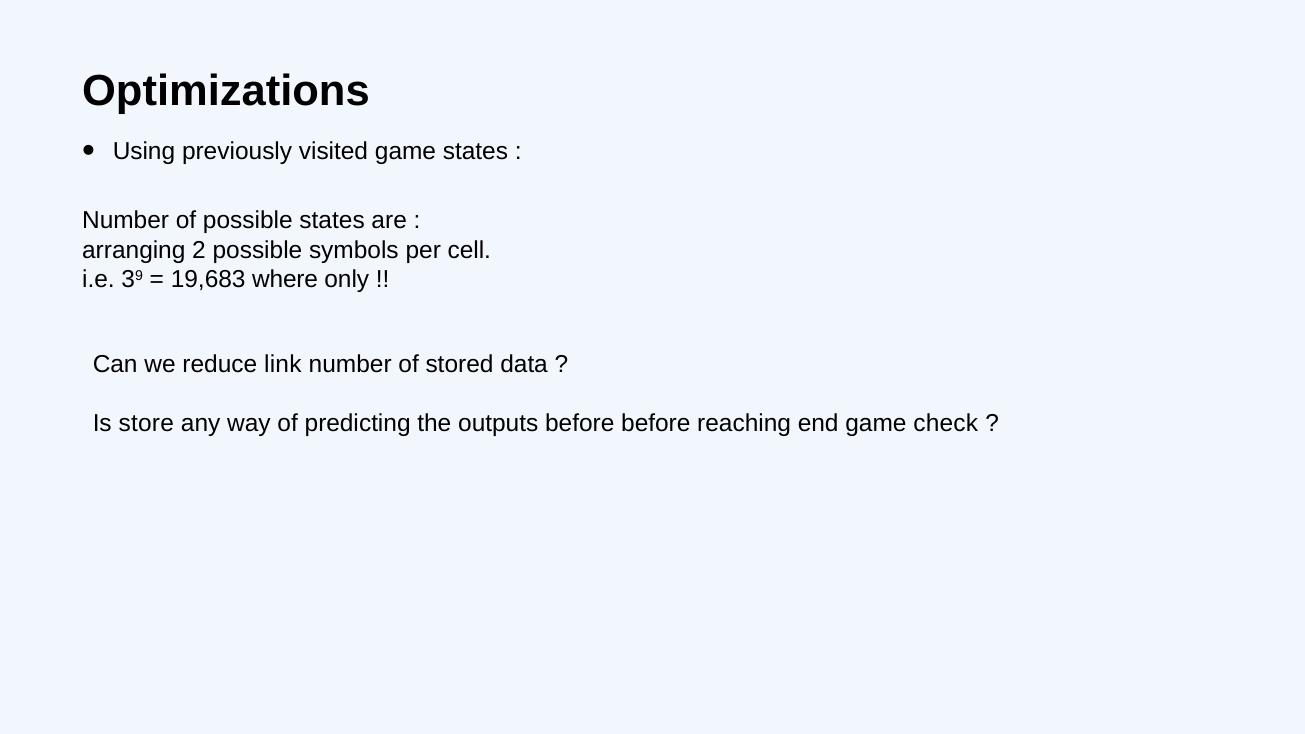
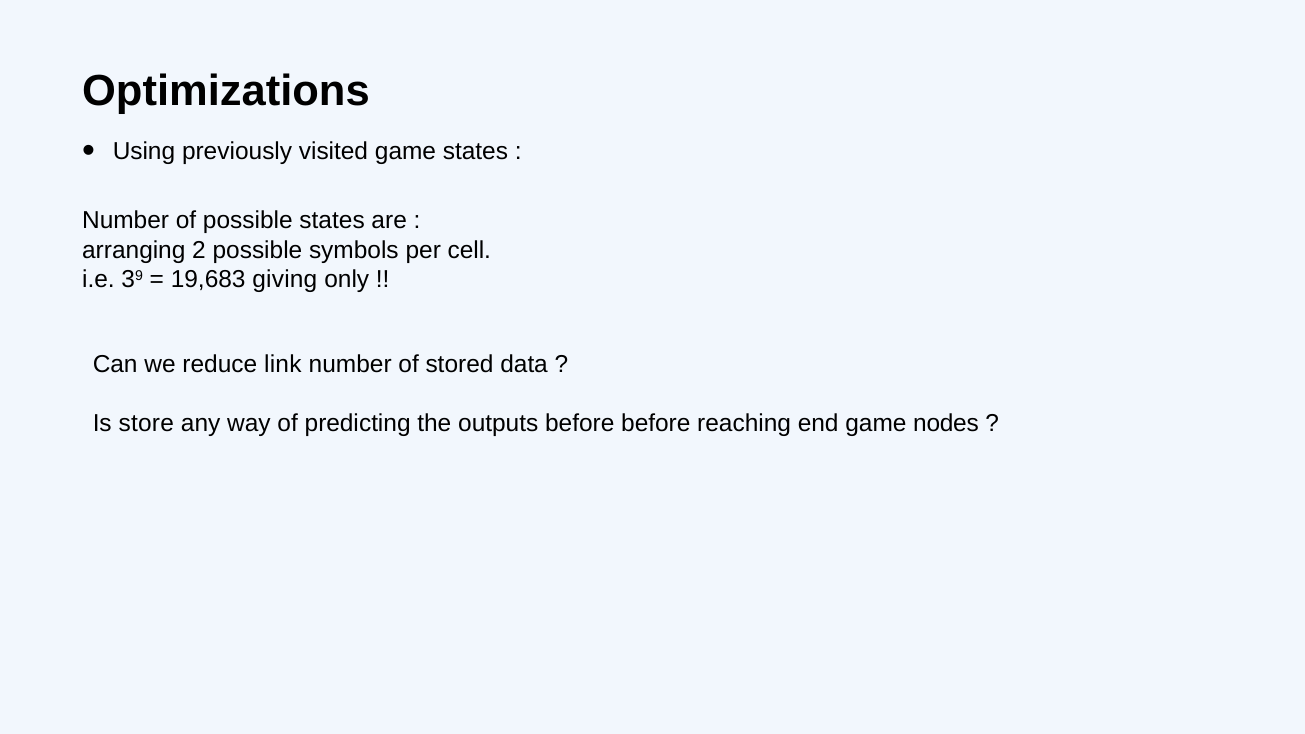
where: where -> giving (285, 280)
check: check -> nodes (946, 423)
